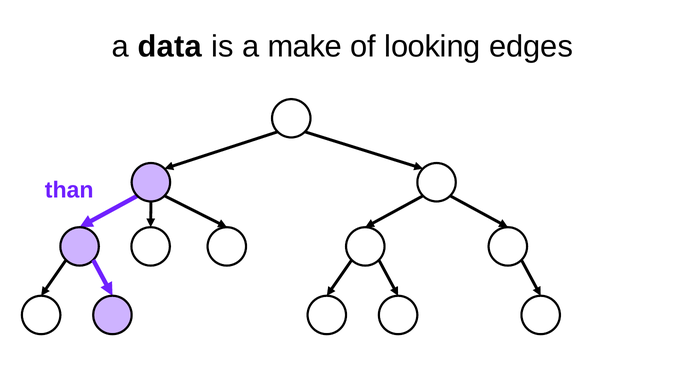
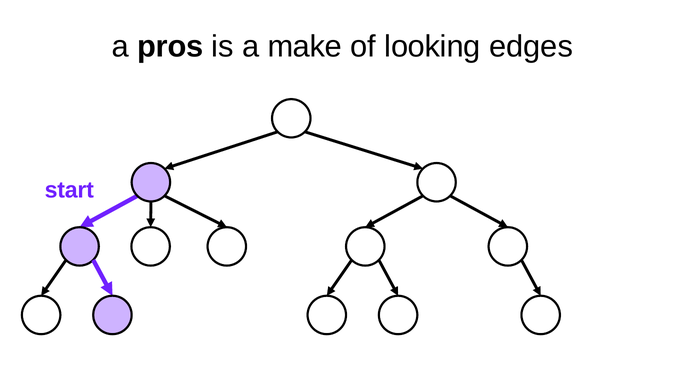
data: data -> pros (170, 47)
than: than -> start (69, 190)
